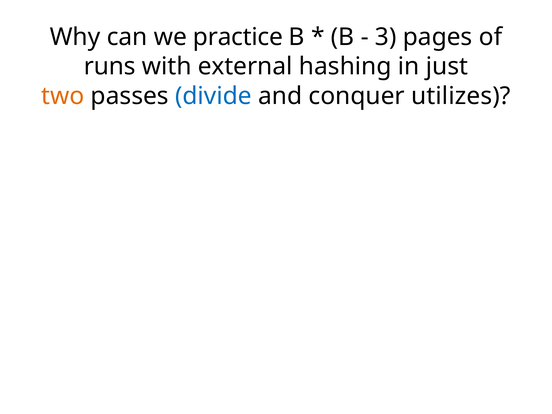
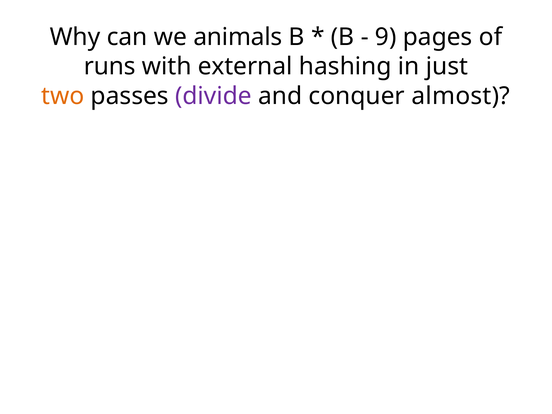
practice: practice -> animals (238, 37)
3: 3 -> 9 (386, 37)
divide colour: blue -> purple (213, 96)
utilizes: utilizes -> almost (461, 96)
